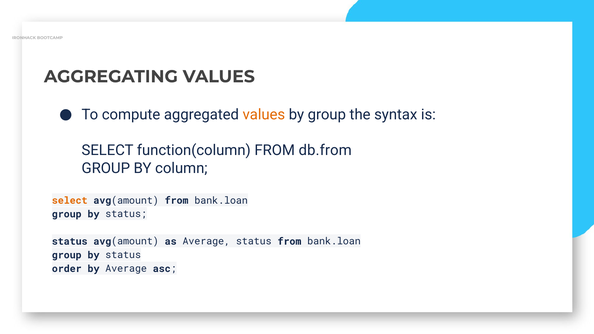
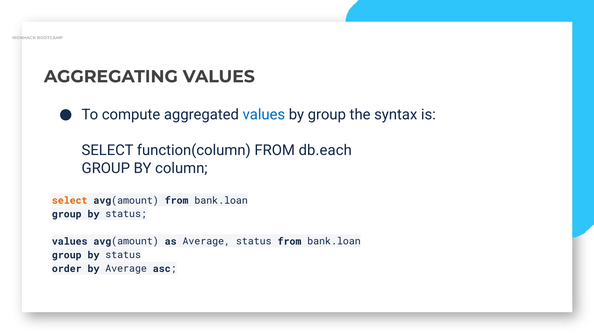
values colour: orange -> blue (264, 115)
db.from: db.from -> db.each (325, 150)
status: status -> values (70, 241)
